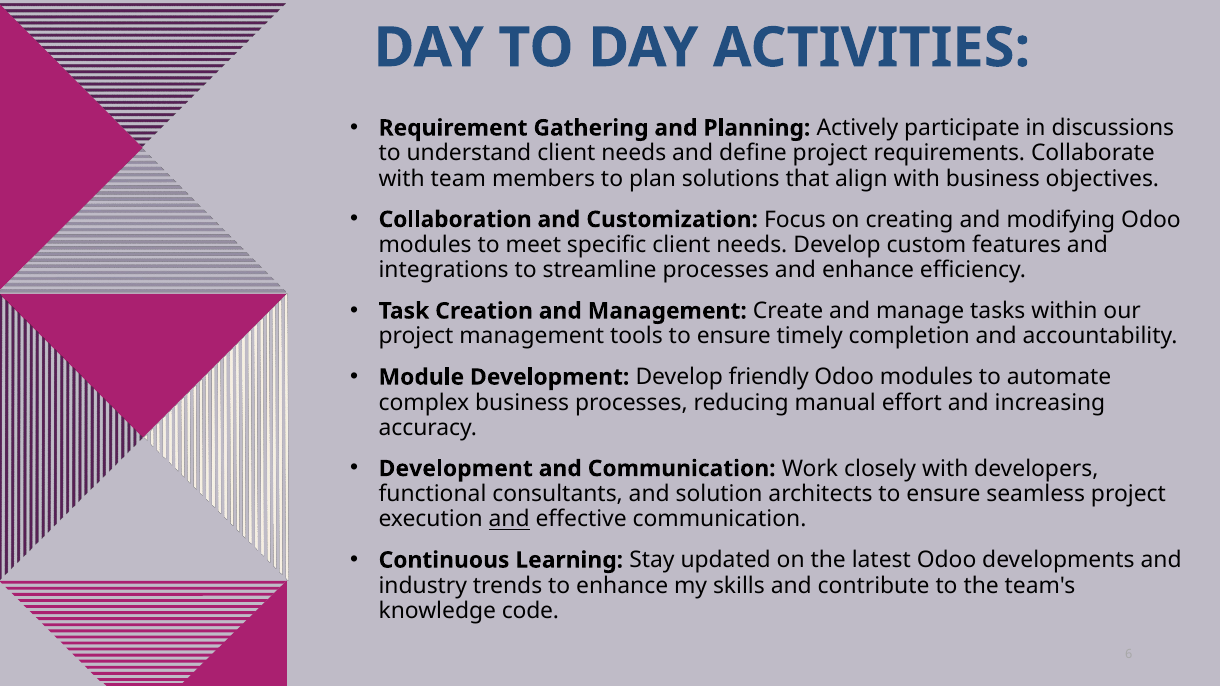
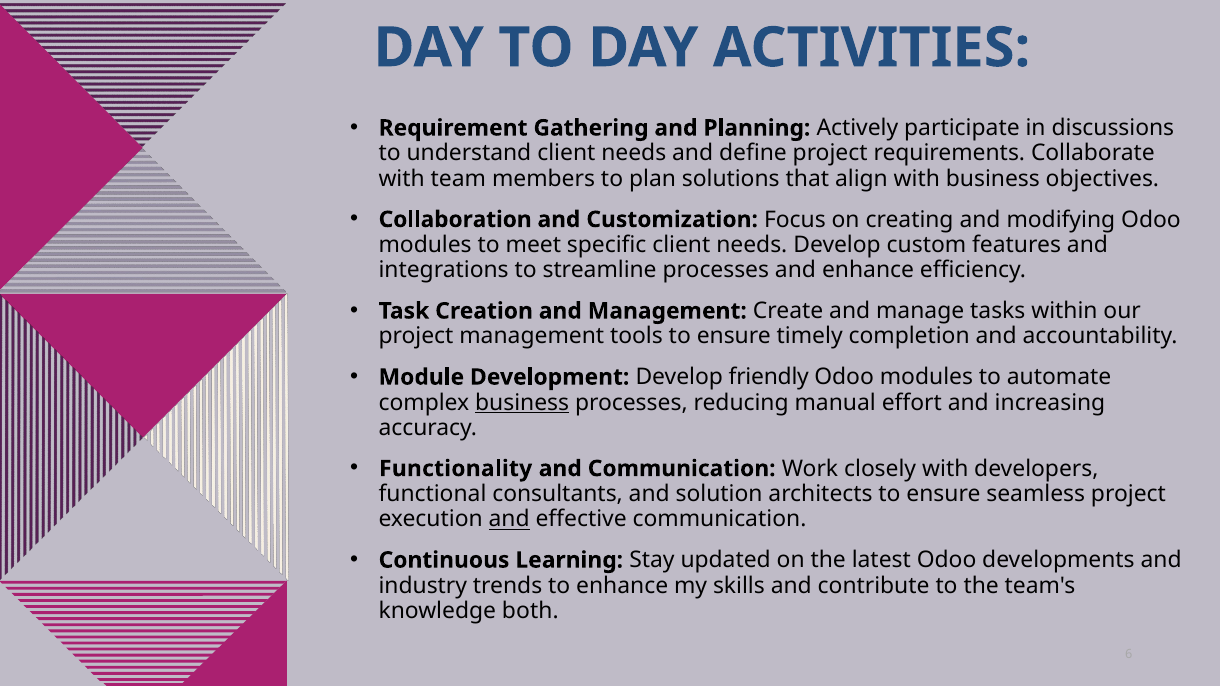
business underline: none -> present (522, 403)
Development: Development -> Functionality (456, 469)
code: code -> both (530, 611)
